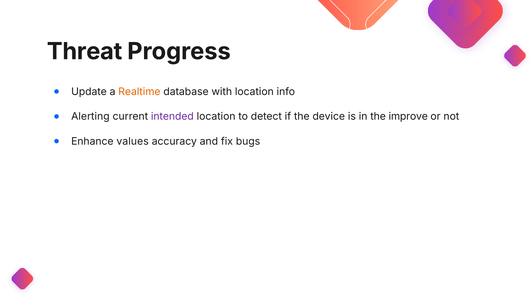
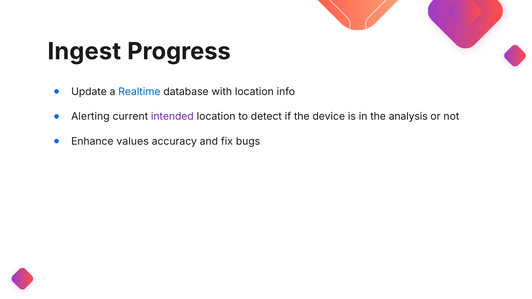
Threat: Threat -> Ingest (84, 51)
Realtime colour: orange -> blue (139, 92)
improve: improve -> analysis (408, 117)
